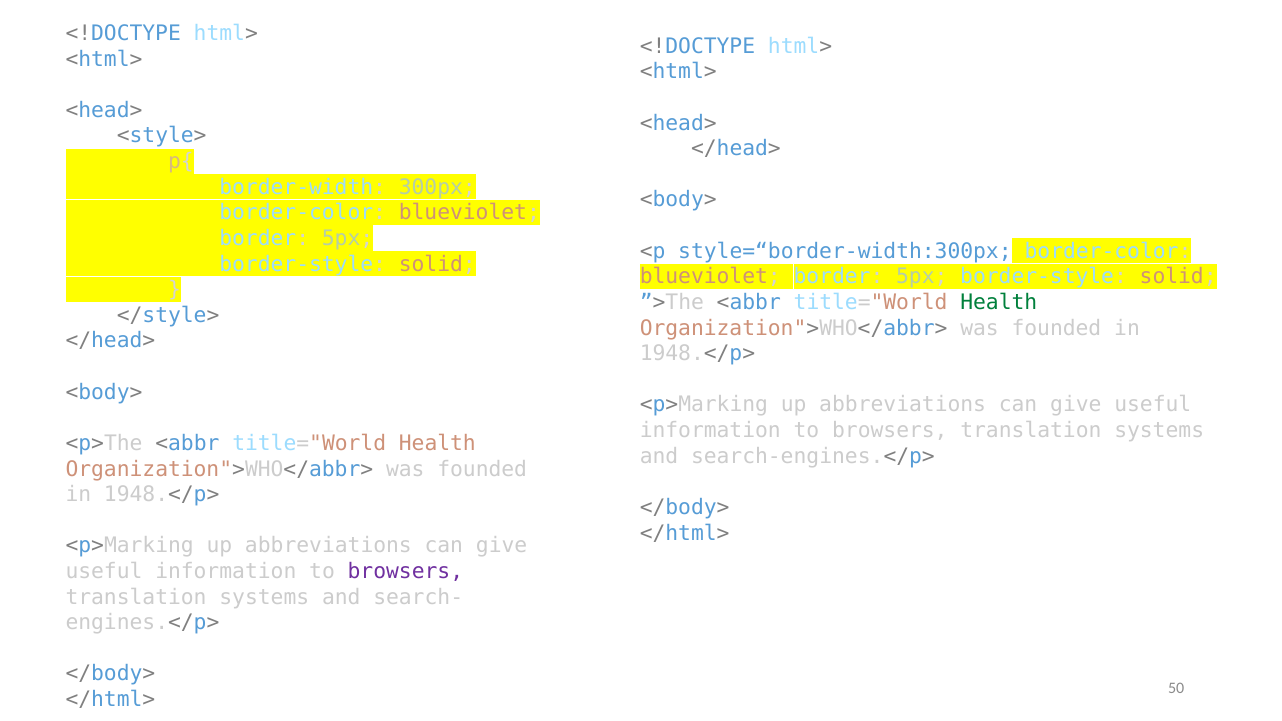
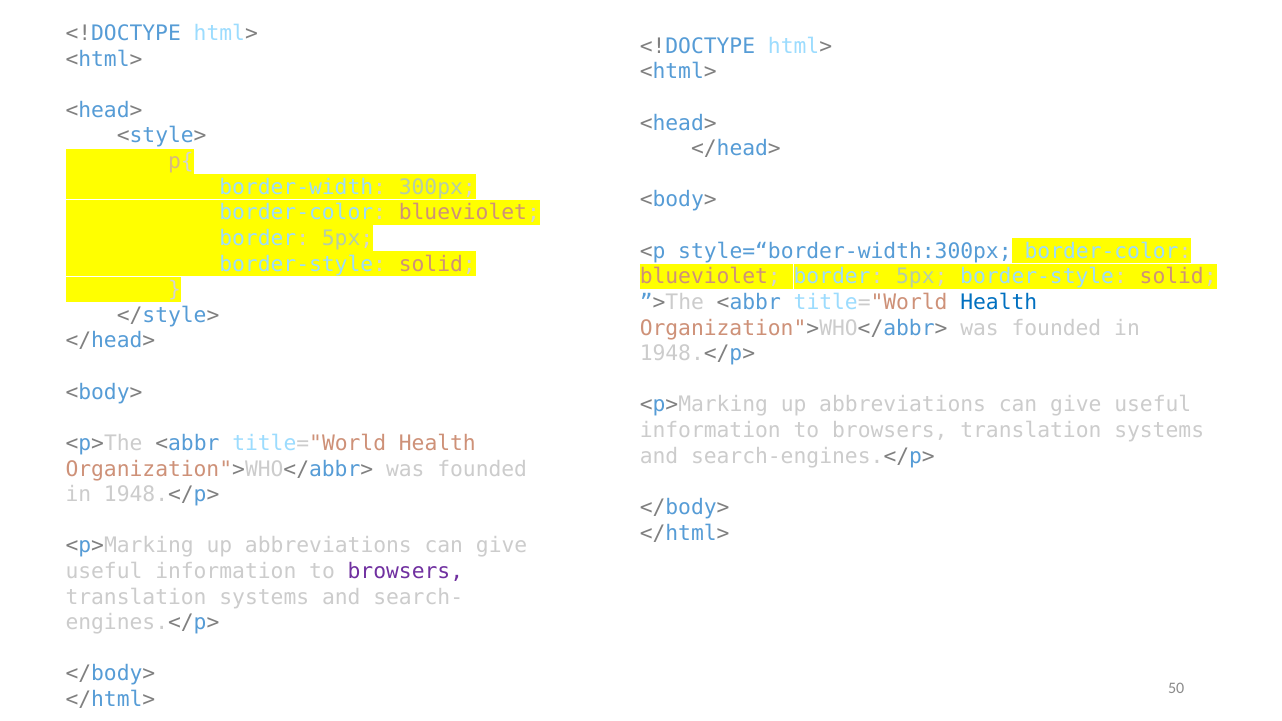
Health colour: green -> blue (999, 302)
